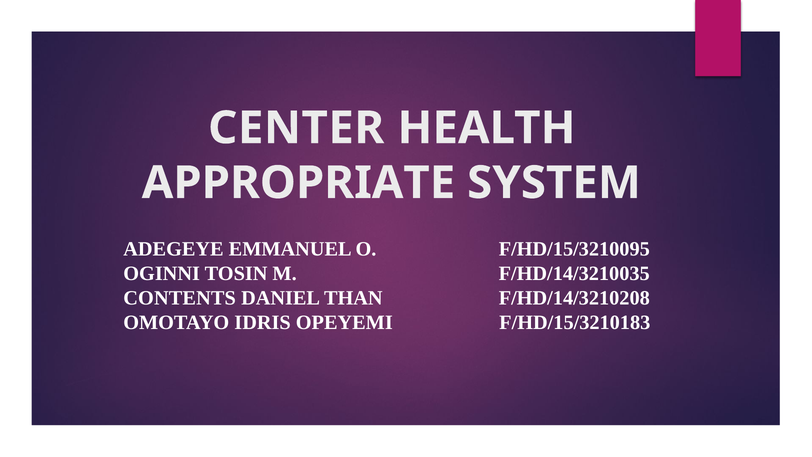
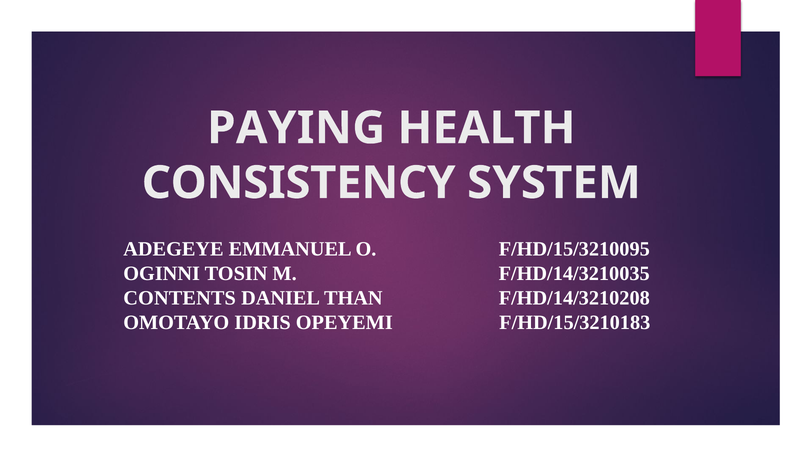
CENTER: CENTER -> PAYING (296, 128)
APPROPRIATE: APPROPRIATE -> CONSISTENCY (299, 183)
